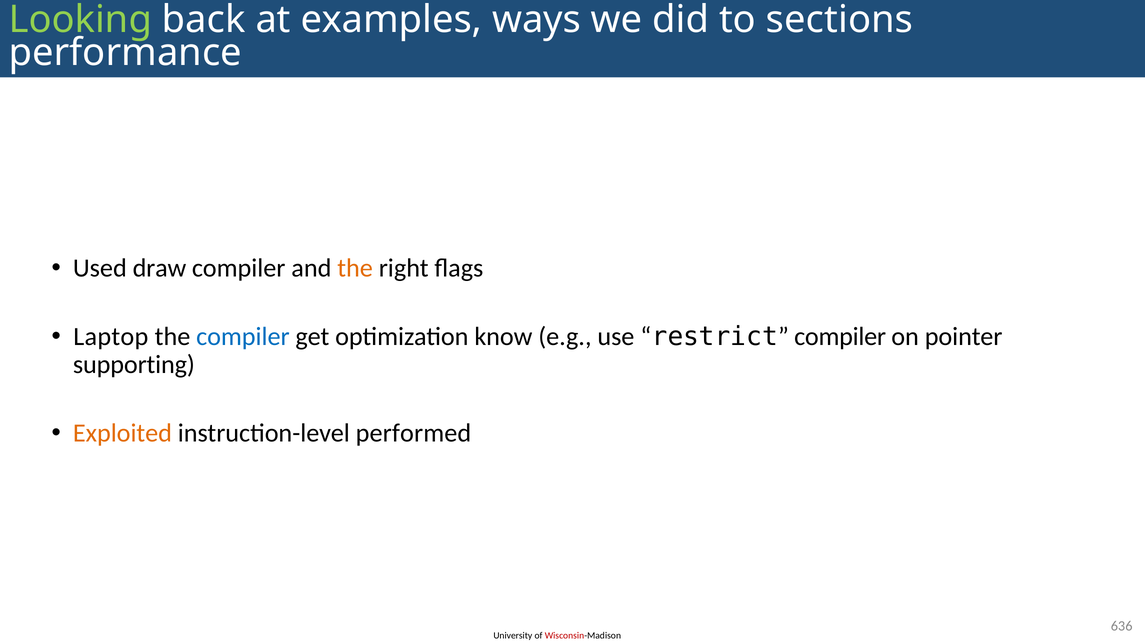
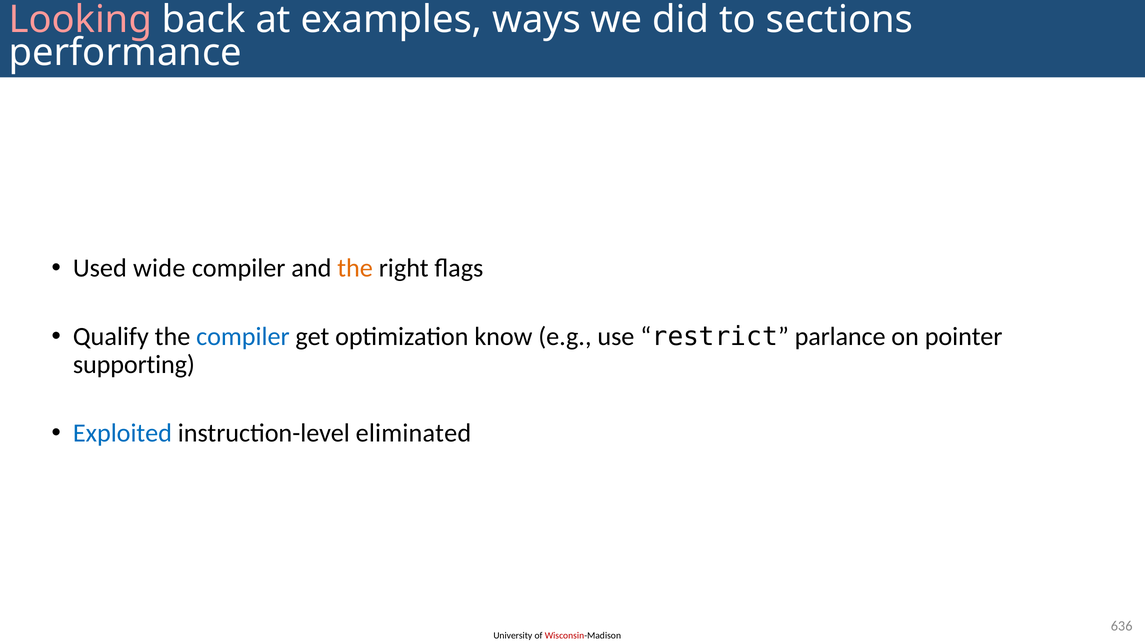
Looking colour: light green -> pink (80, 19)
draw: draw -> wide (159, 268)
Laptop: Laptop -> Qualify (111, 336)
restrict compiler: compiler -> parlance (840, 336)
Exploited colour: orange -> blue (122, 433)
performed: performed -> eliminated (413, 433)
